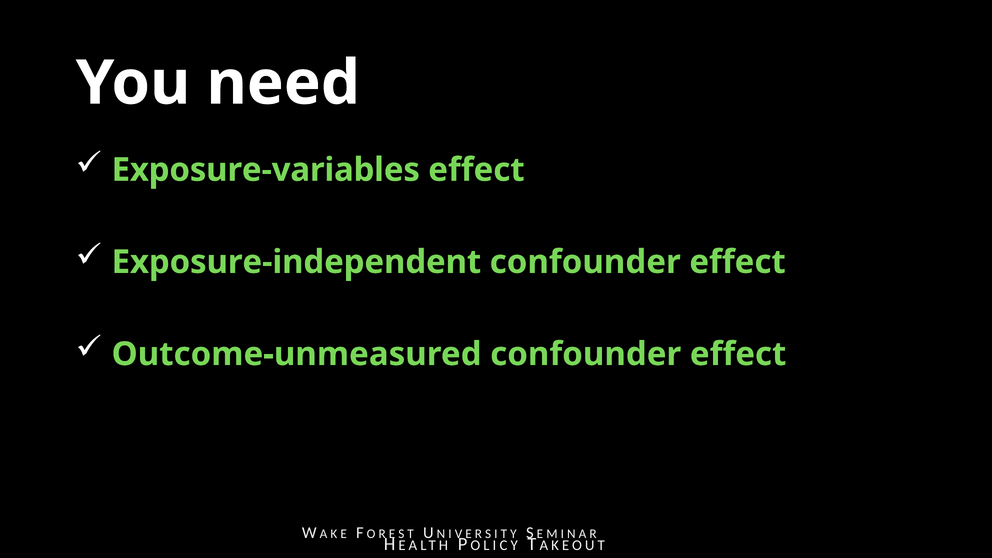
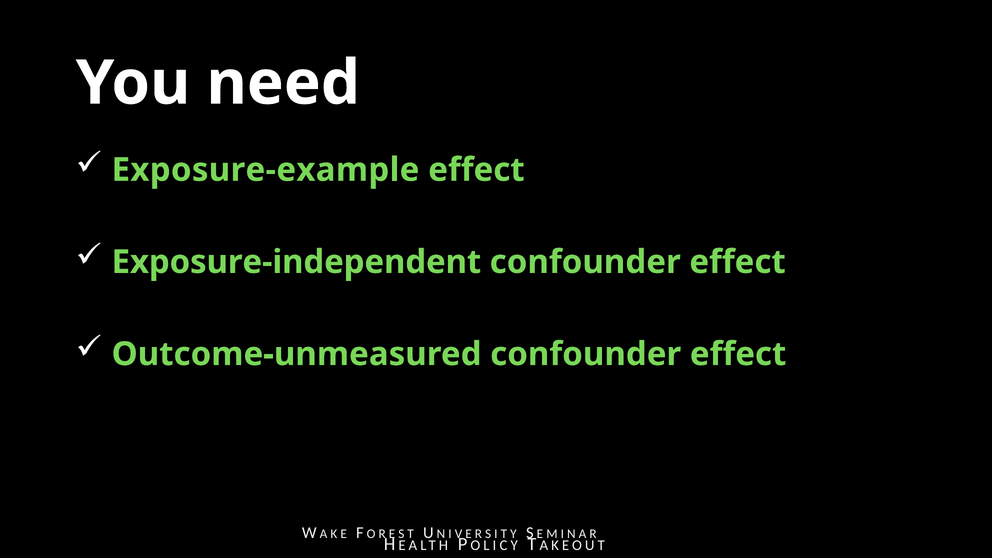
Exposure-variables: Exposure-variables -> Exposure-example (265, 170)
